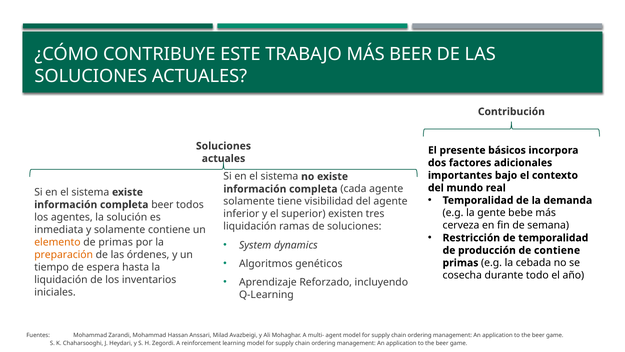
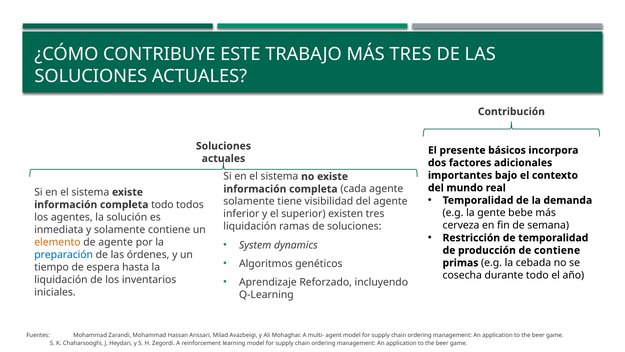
MÁS BEER: BEER -> TRES (411, 54)
completa beer: beer -> todo (162, 204)
de primas: primas -> agente (116, 242)
preparación colour: orange -> blue (64, 254)
